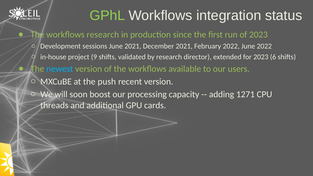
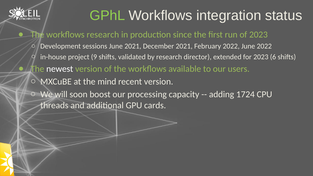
newest colour: light blue -> white (60, 69)
push: push -> mind (107, 82)
1271: 1271 -> 1724 (245, 94)
